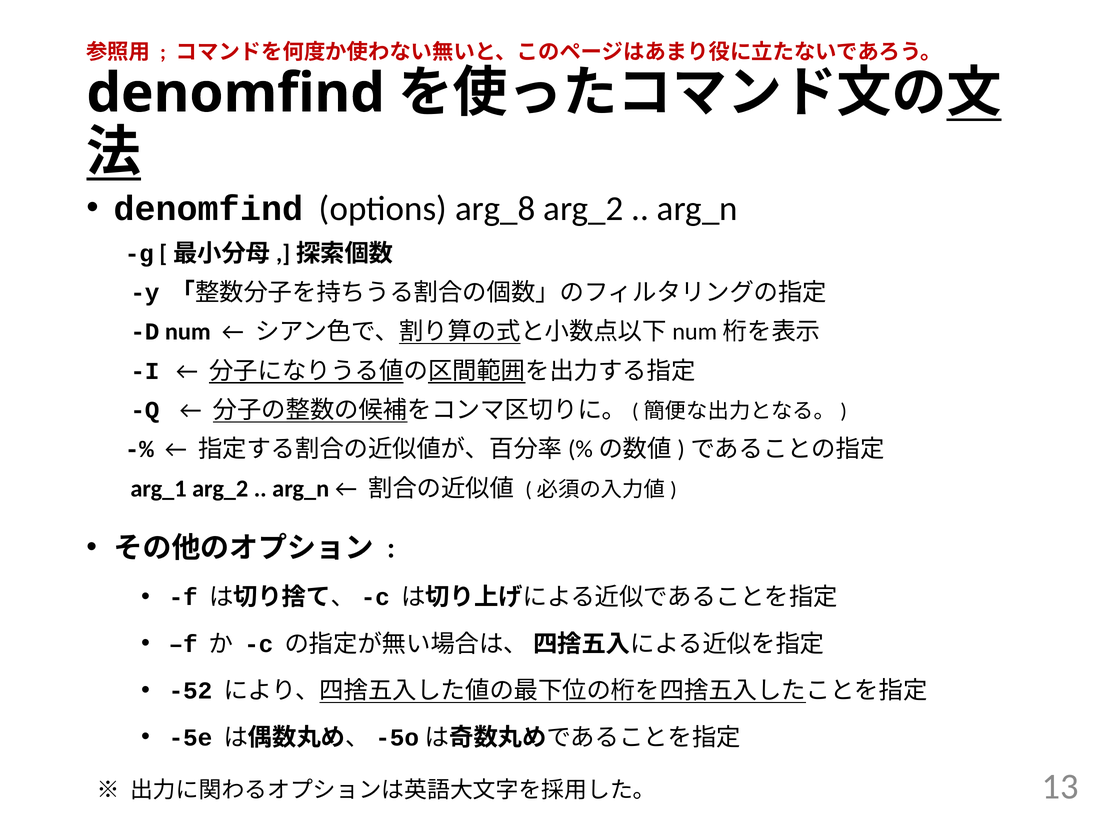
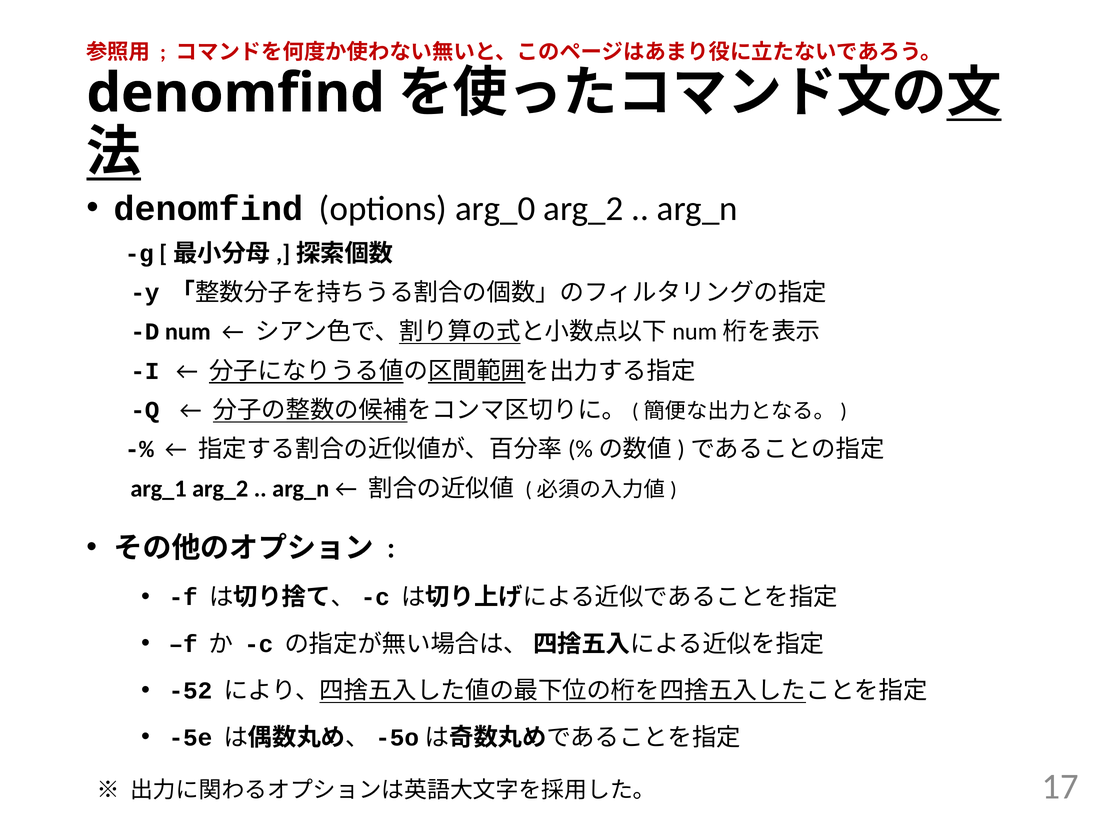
arg_8: arg_8 -> arg_0 (495, 209)
13: 13 -> 17 (1060, 787)
